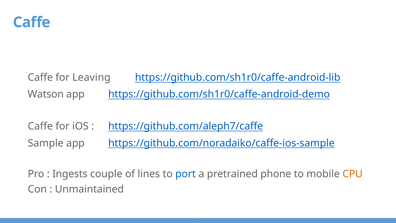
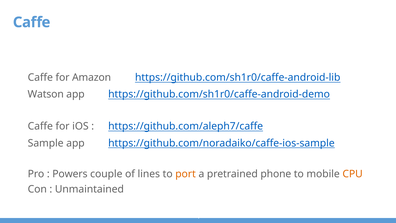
Leaving: Leaving -> Amazon (92, 77)
Ingests: Ingests -> Powers (70, 174)
port colour: blue -> orange (186, 174)
